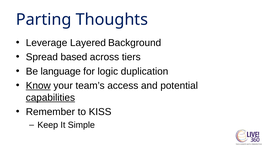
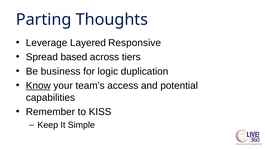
Background: Background -> Responsive (135, 43)
language: language -> business (61, 71)
capabilities underline: present -> none (50, 98)
